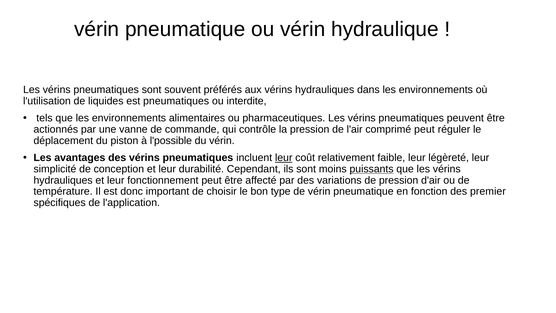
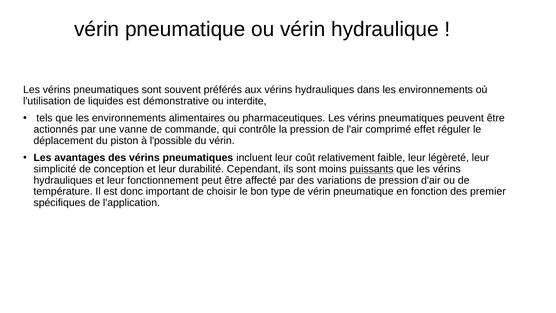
est pneumatiques: pneumatiques -> démonstrative (176, 101)
comprimé peut: peut -> effet (424, 129)
leur underline: present -> none (284, 158)
